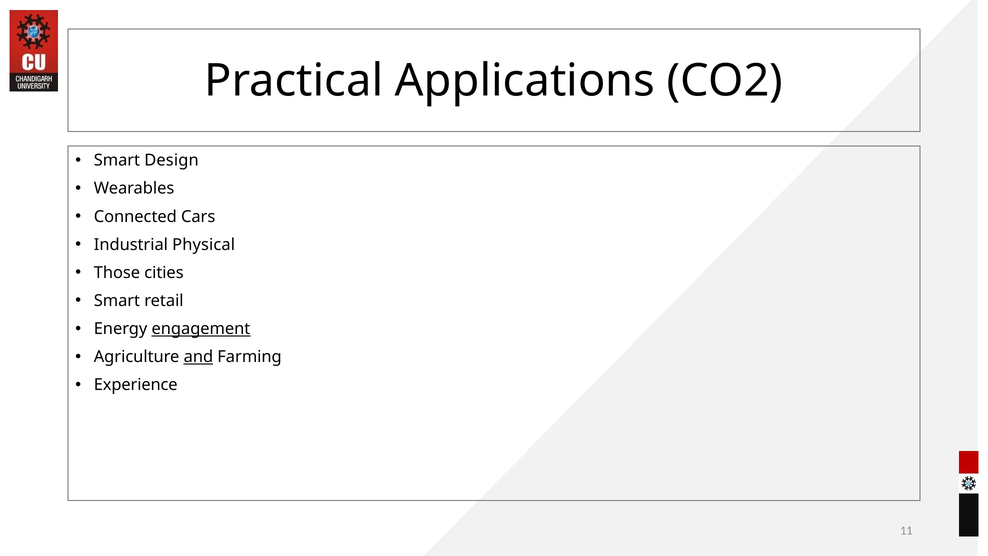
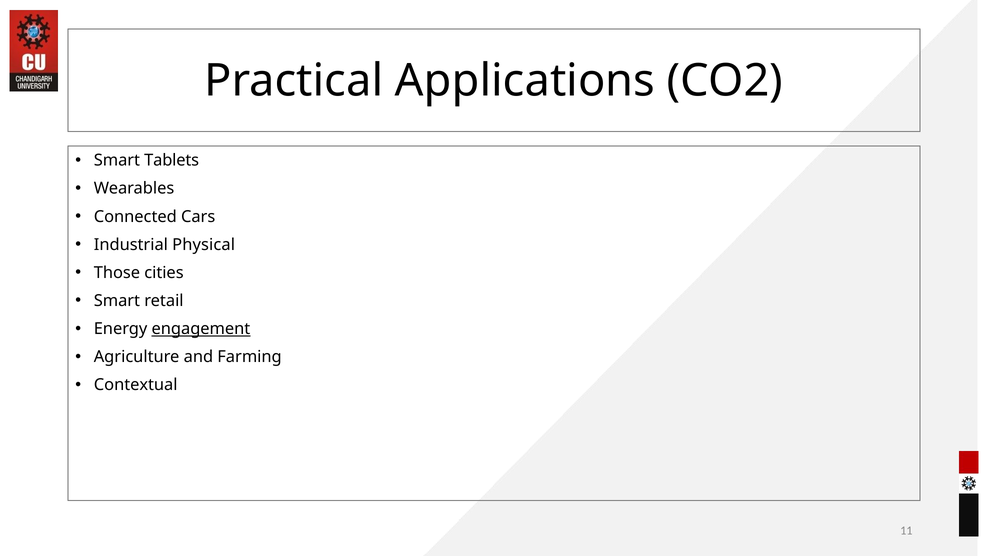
Design: Design -> Tablets (172, 160)
and underline: present -> none (198, 357)
Experience: Experience -> Contextual (136, 385)
